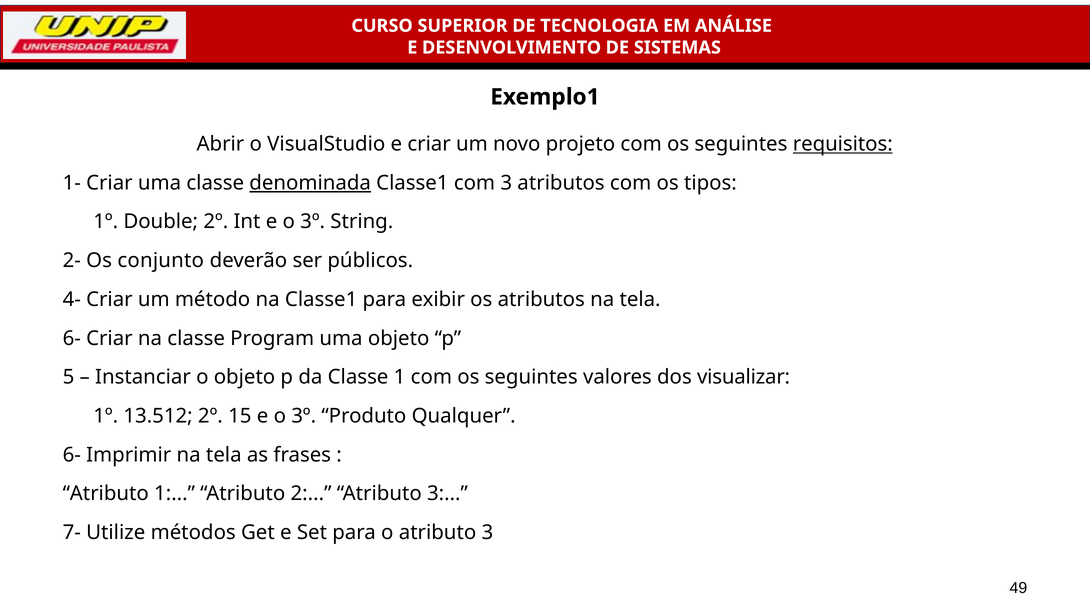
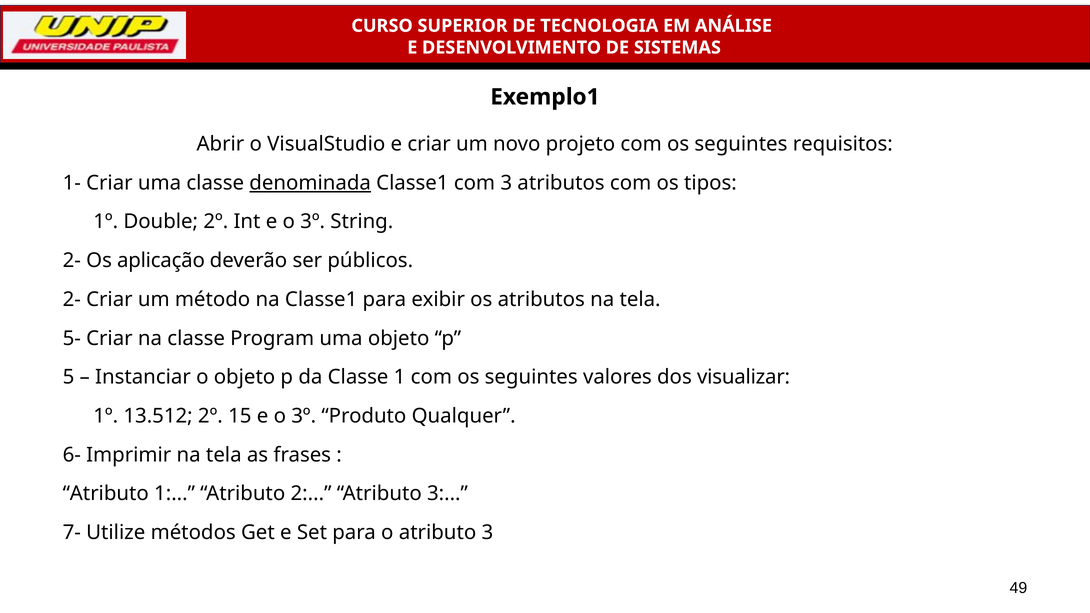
requisitos underline: present -> none (843, 144)
conjunto: conjunto -> aplicação (161, 261)
4-: 4- -> 2- (72, 299)
6-: 6- -> 5- (72, 338)
